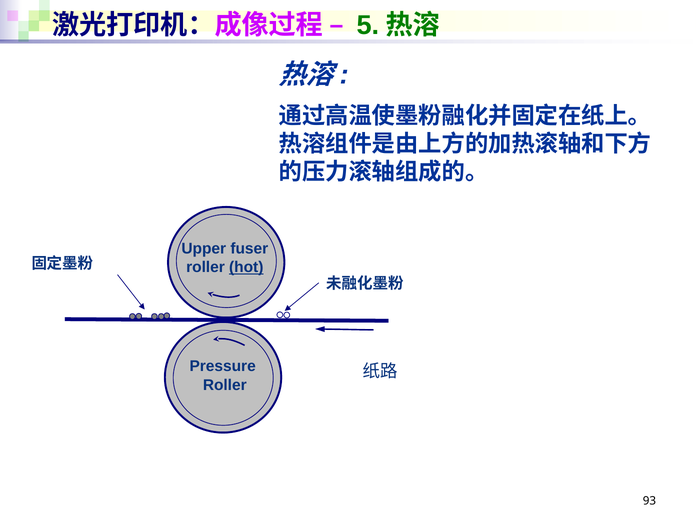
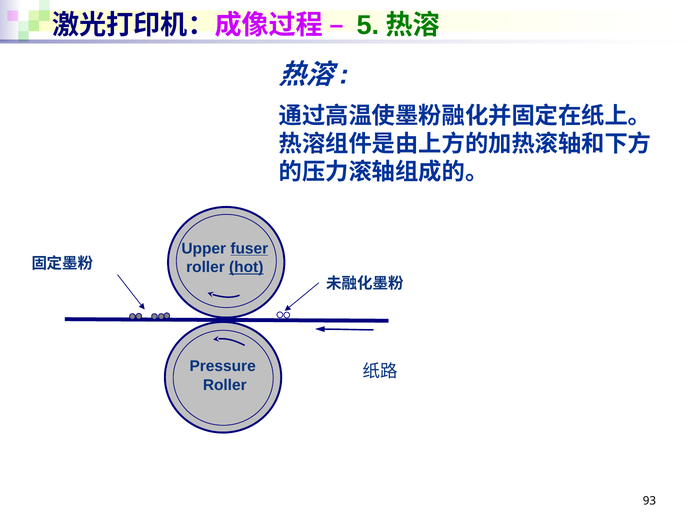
fuser underline: none -> present (249, 248)
